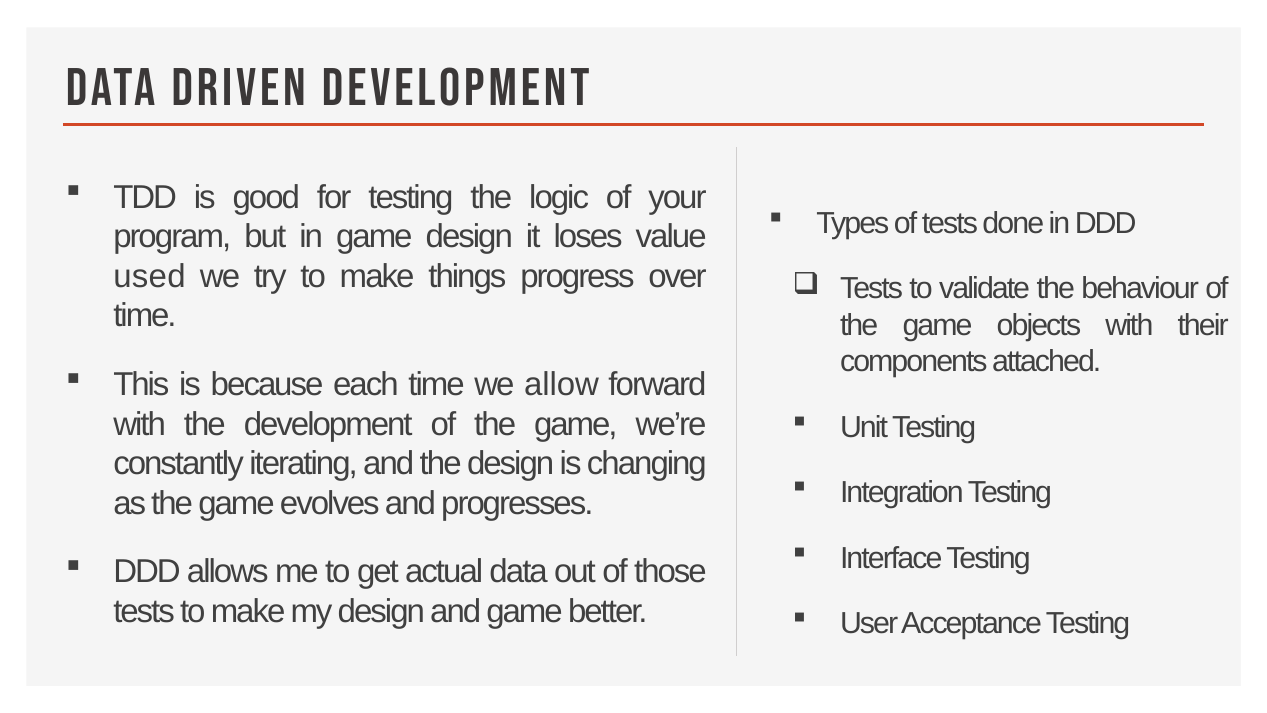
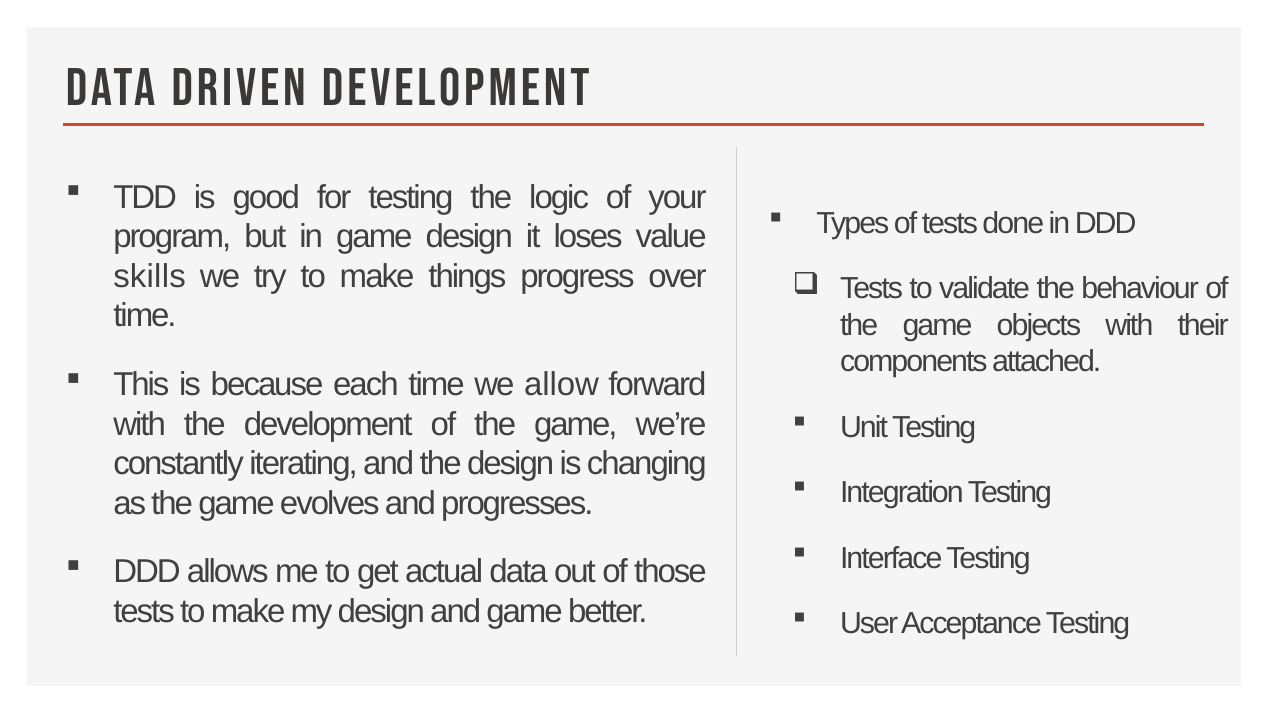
used: used -> skills (150, 276)
